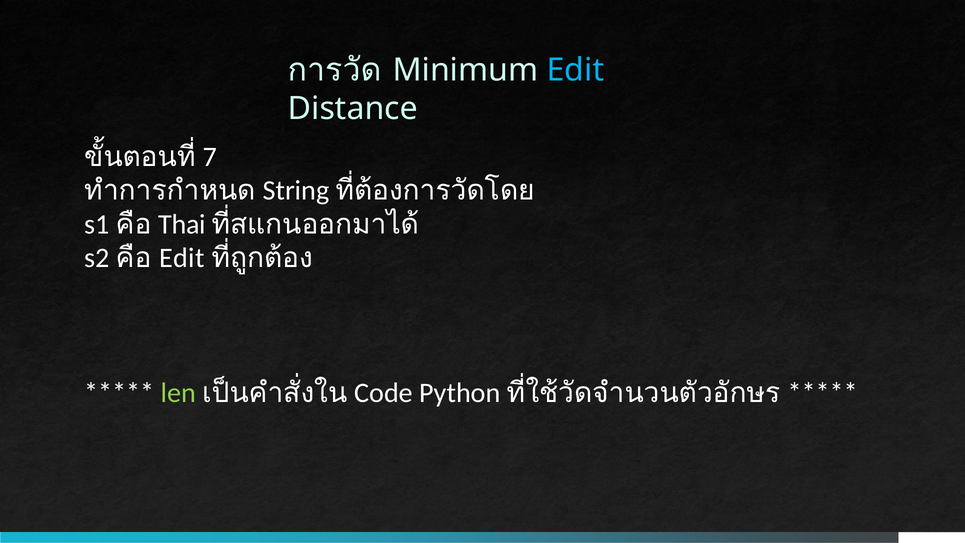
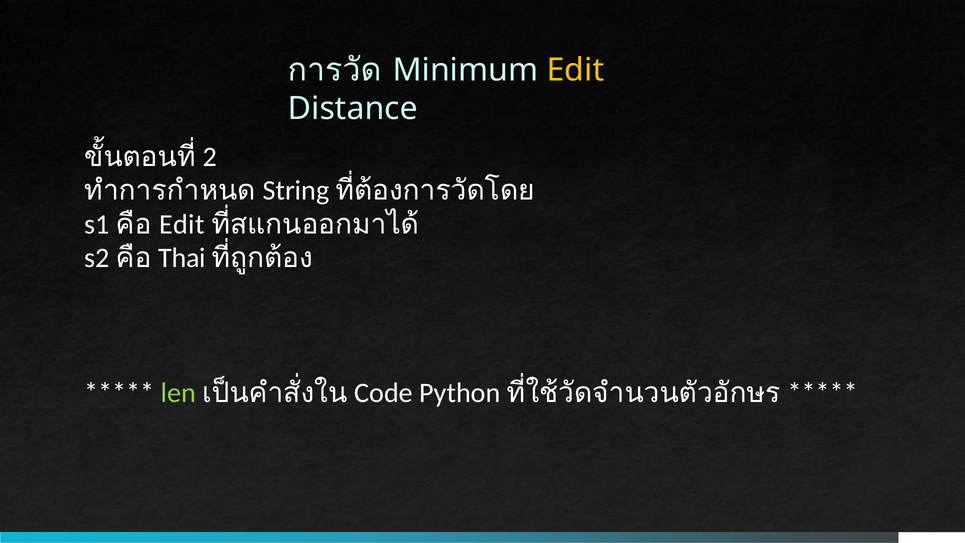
Edit colour: light blue -> yellow (575, 70)
7: 7 -> 2 (210, 157)
Thai: Thai -> Edit (182, 224)
Edit: Edit -> Thai (182, 258)
